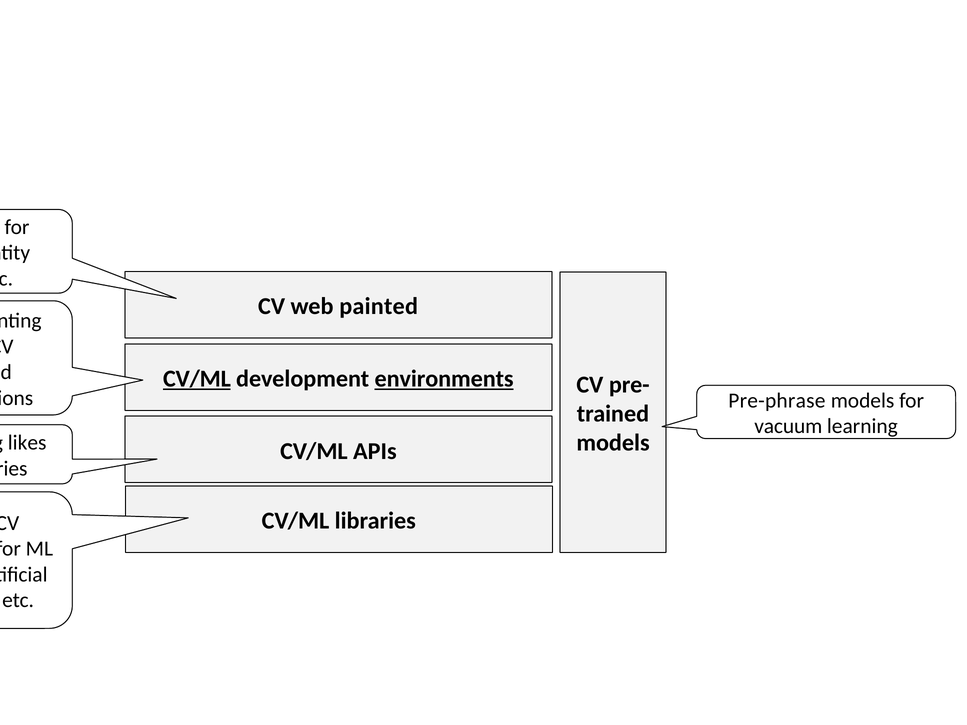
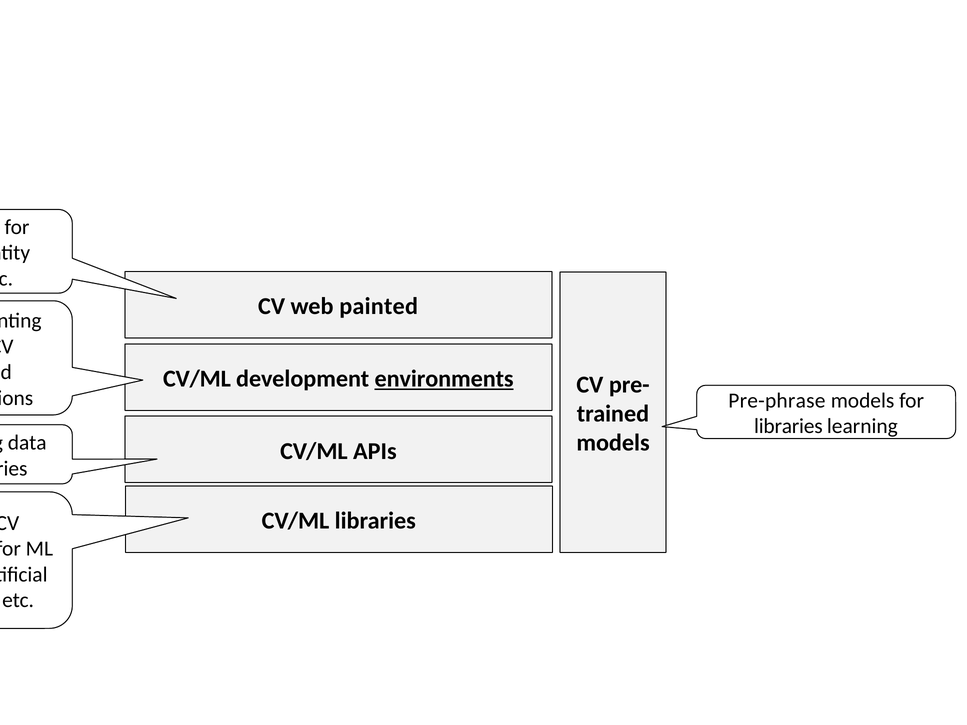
CV/ML underline: present -> none (197, 379)
vacuum: vacuum -> libraries (788, 426)
likes: likes -> data (27, 443)
